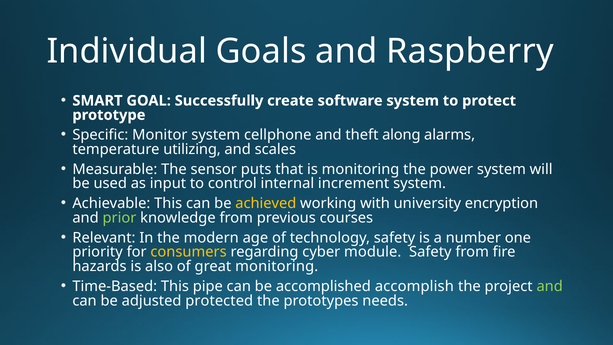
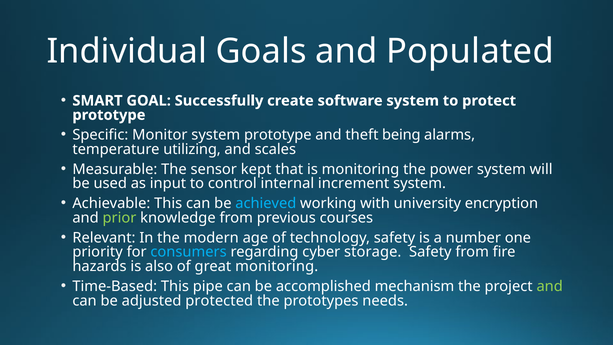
Raspberry: Raspberry -> Populated (470, 51)
system cellphone: cellphone -> prototype (278, 135)
along: along -> being (401, 135)
puts: puts -> kept (256, 169)
achieved colour: yellow -> light blue (266, 203)
consumers colour: yellow -> light blue (189, 252)
module: module -> storage (373, 252)
accomplish: accomplish -> mechanism (414, 286)
